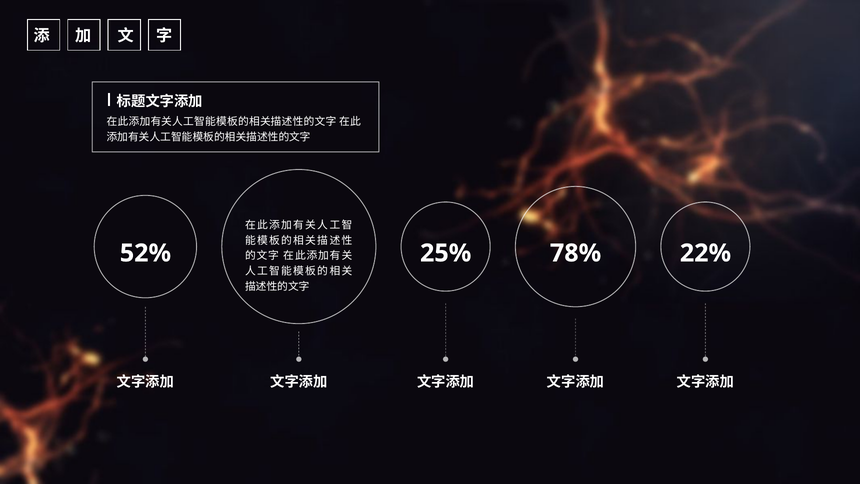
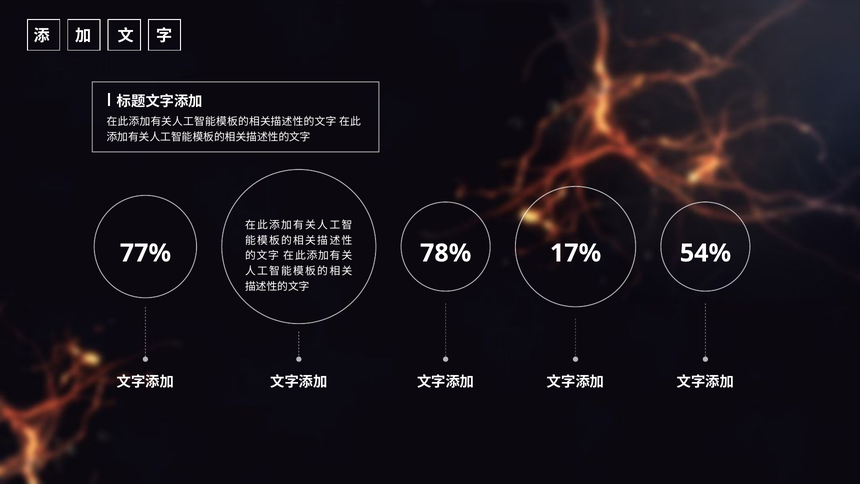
52%: 52% -> 77% (145, 253)
25%: 25% -> 78% (446, 253)
78%: 78% -> 17% (576, 253)
22%: 22% -> 54% (705, 253)
